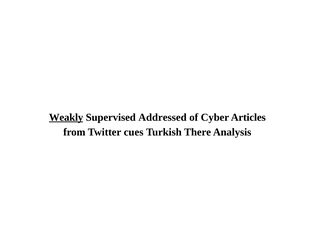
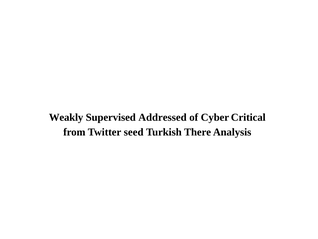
Weakly underline: present -> none (66, 117)
Articles: Articles -> Critical (248, 117)
cues: cues -> seed (134, 132)
